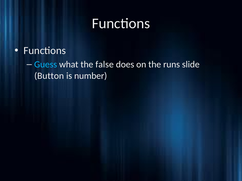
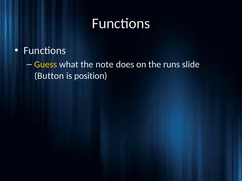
Guess colour: light blue -> yellow (46, 65)
false: false -> note (105, 65)
number: number -> position (91, 76)
